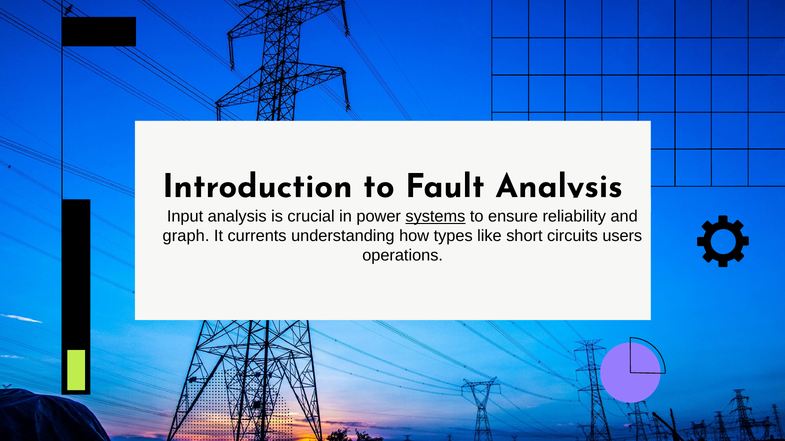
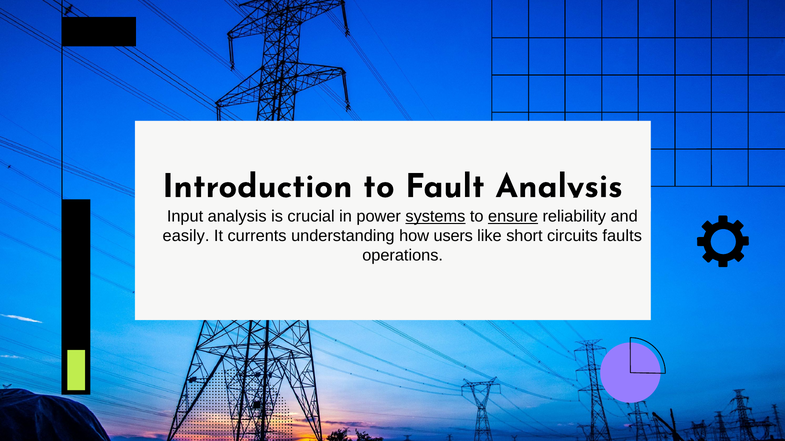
ensure underline: none -> present (513, 217)
graph: graph -> easily (186, 236)
types: types -> users (453, 236)
users: users -> faults (622, 236)
